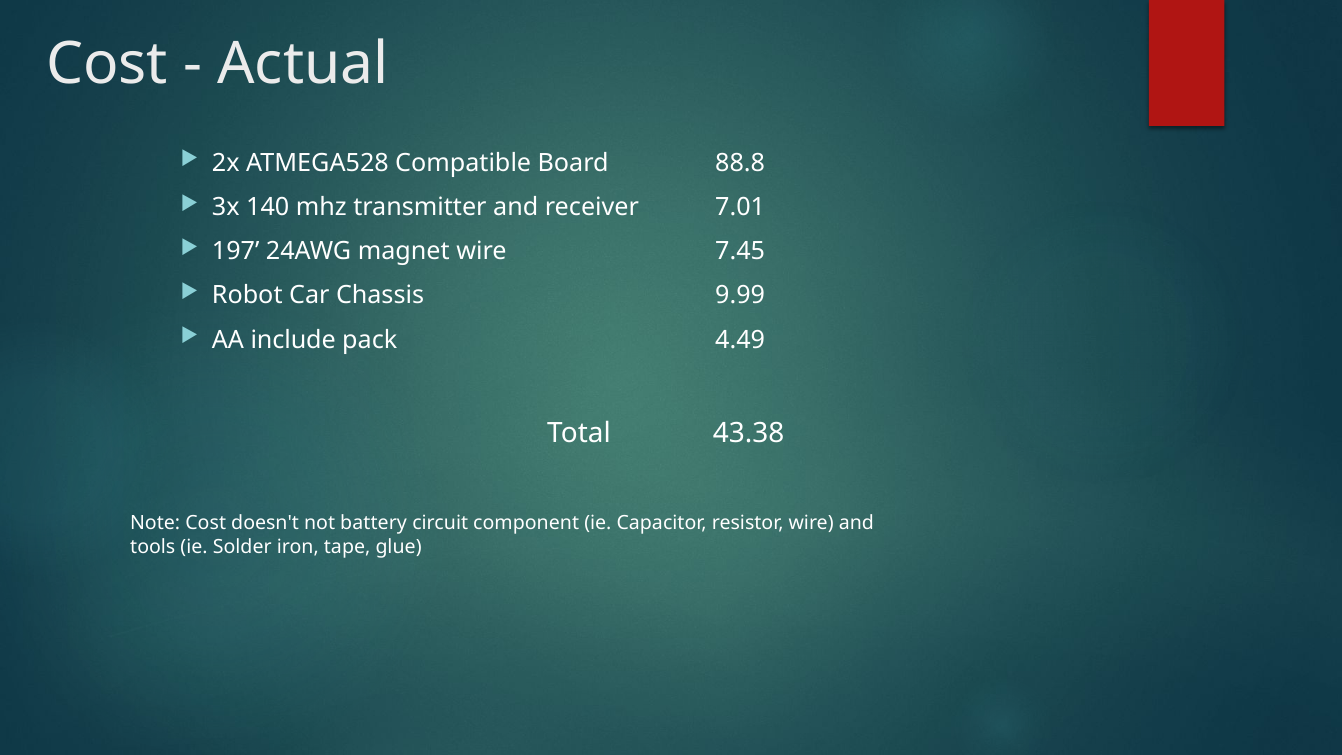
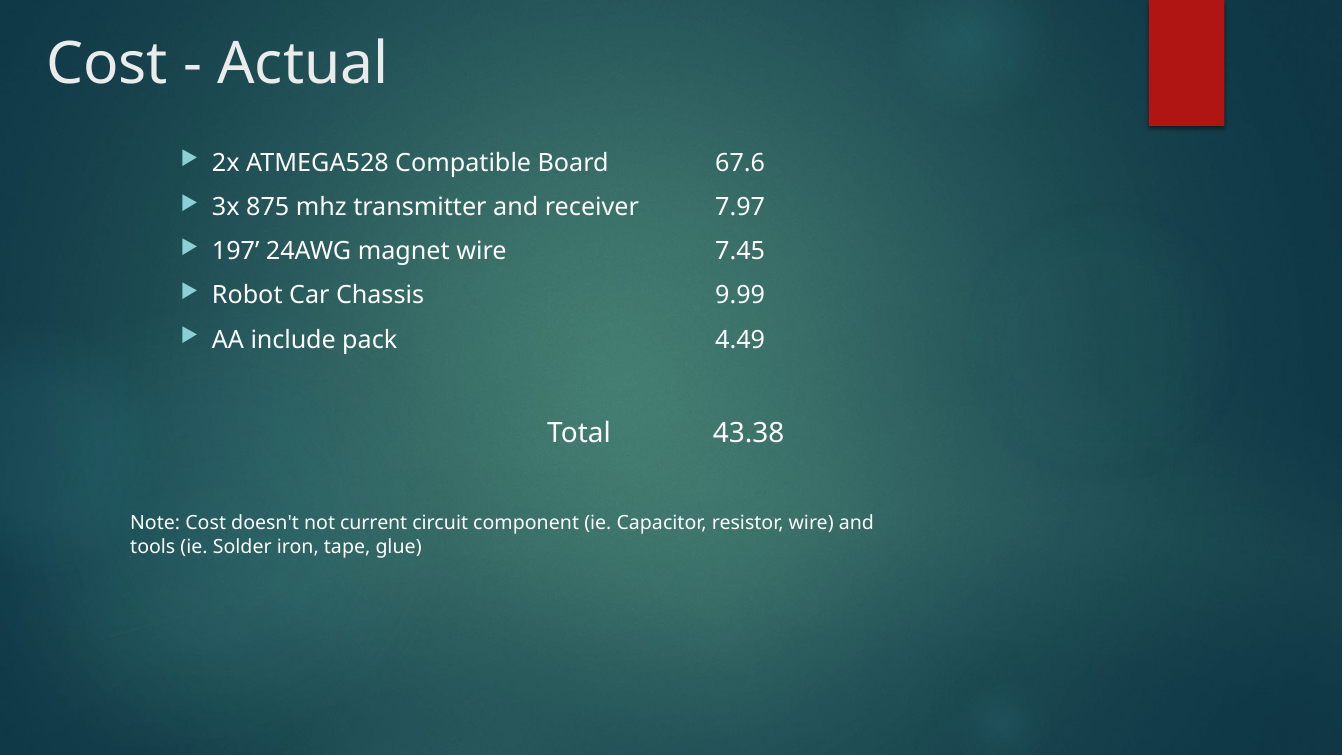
88.8: 88.8 -> 67.6 (740, 163)
140: 140 -> 875 (268, 207)
7.01: 7.01 -> 7.97 (740, 207)
battery: battery -> current (374, 523)
